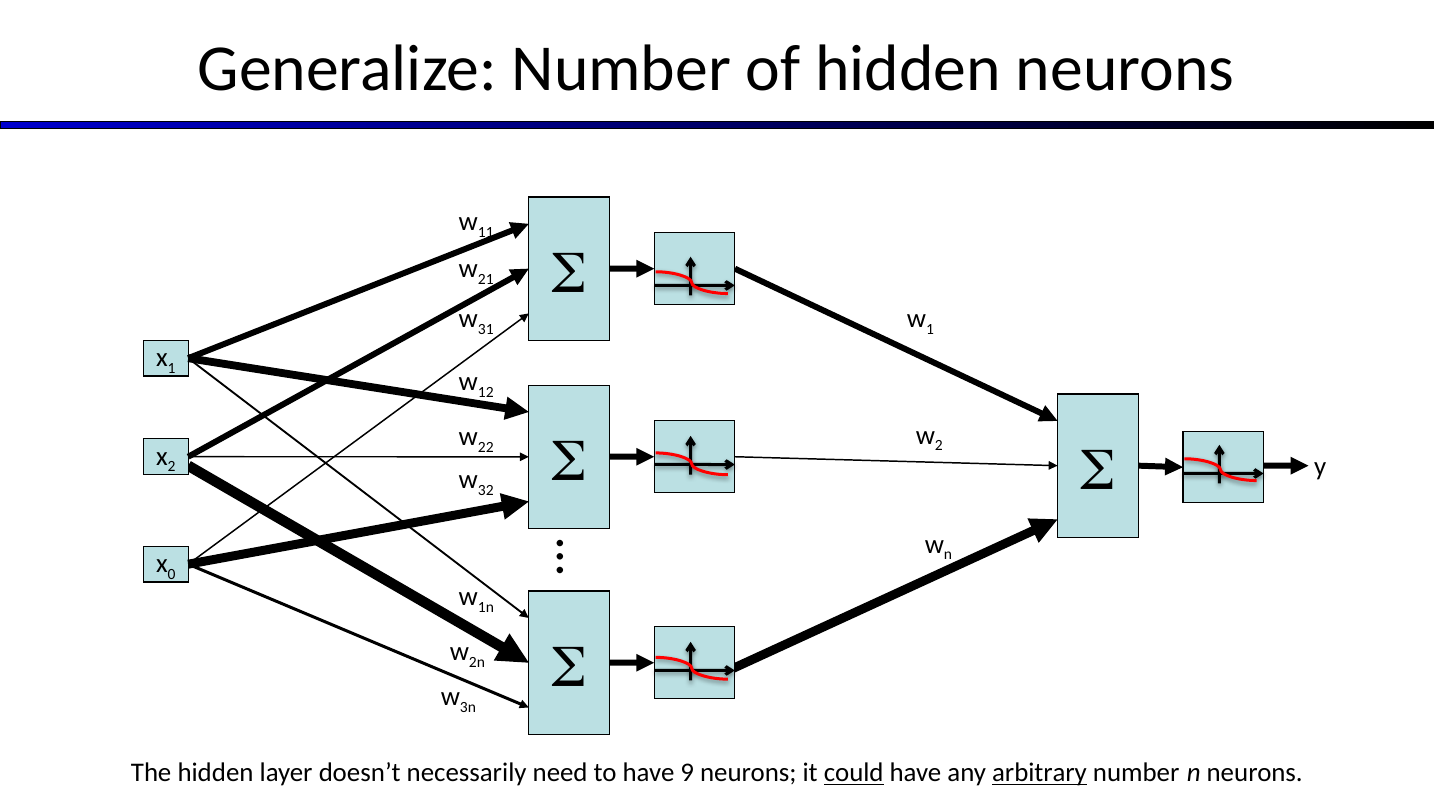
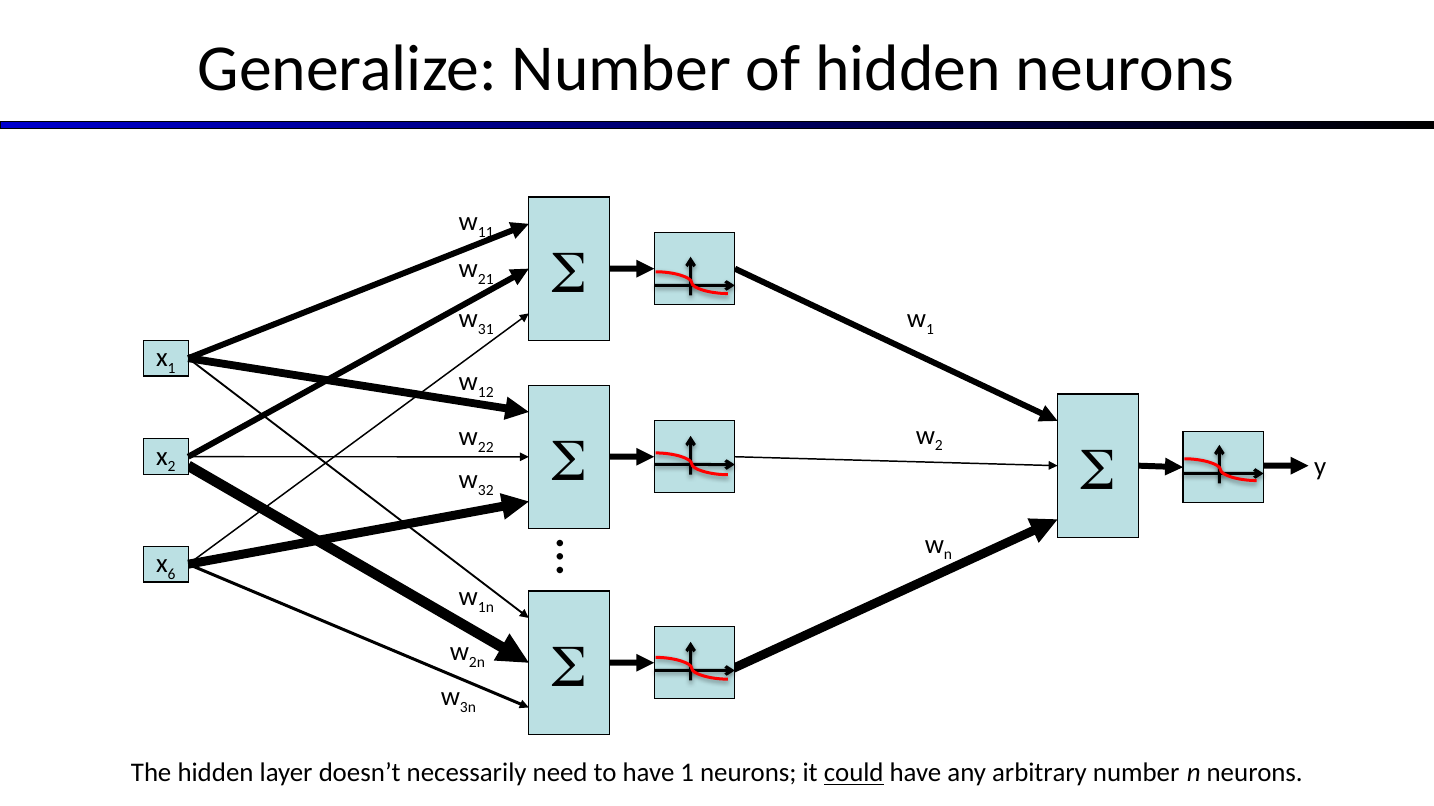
0: 0 -> 6 (171, 575)
have 9: 9 -> 1 (687, 774)
arbitrary underline: present -> none (1040, 774)
